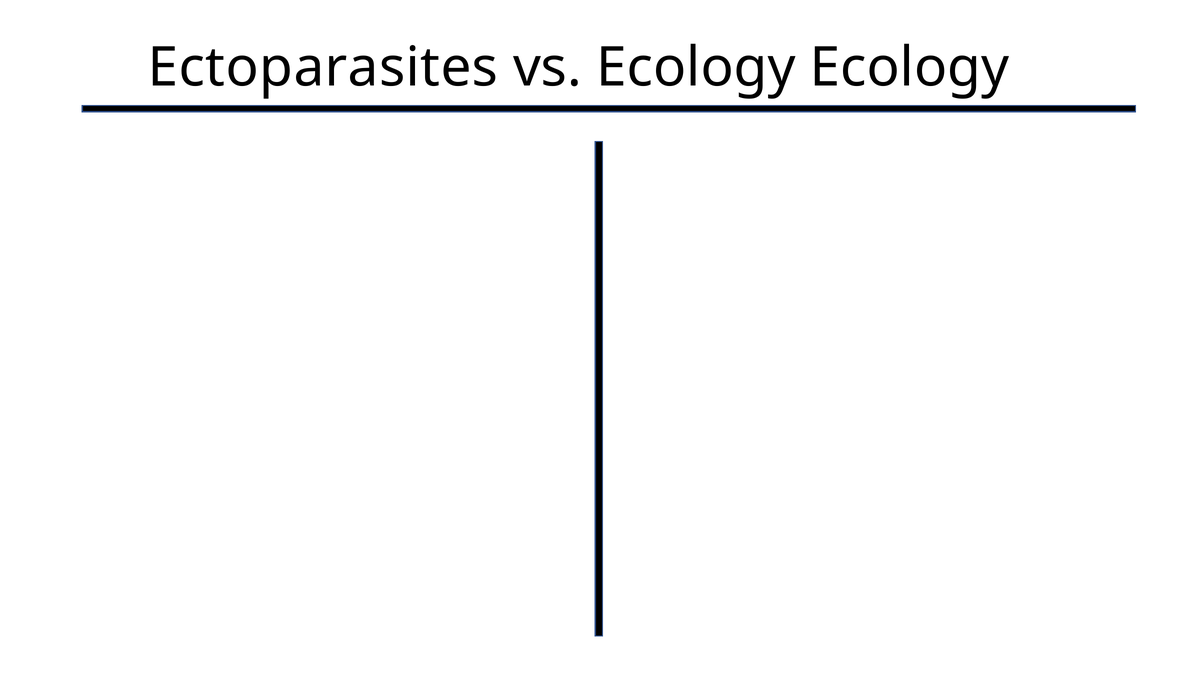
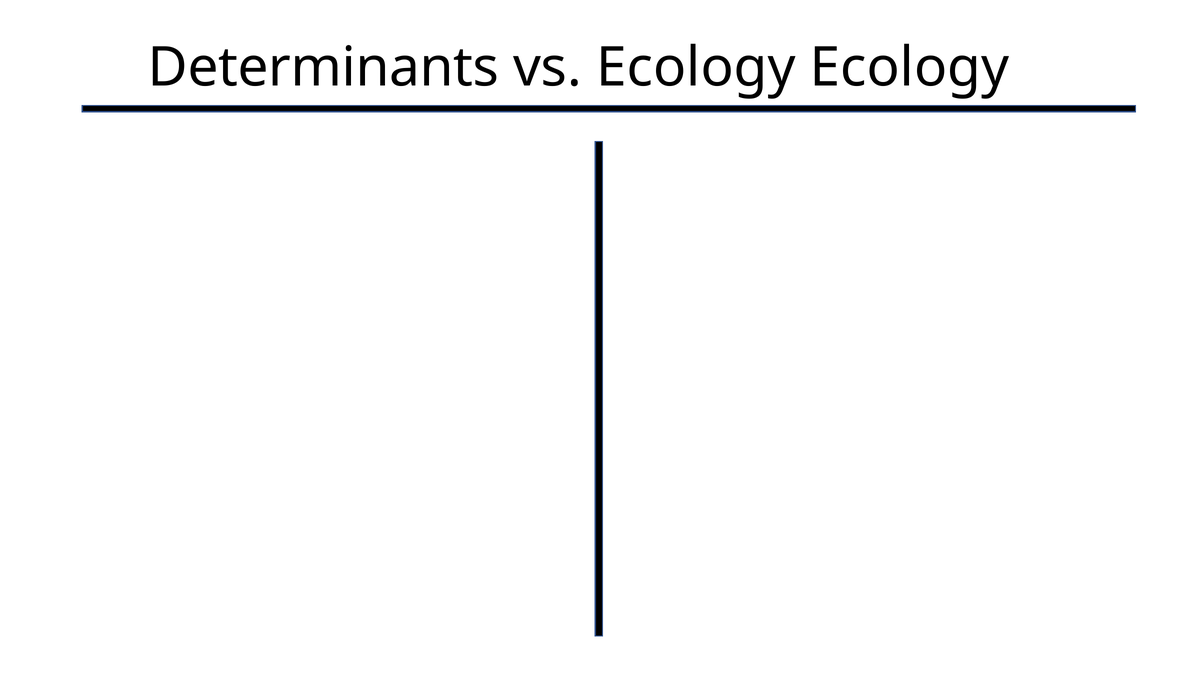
Ectoparasites: Ectoparasites -> Determinants (323, 67)
